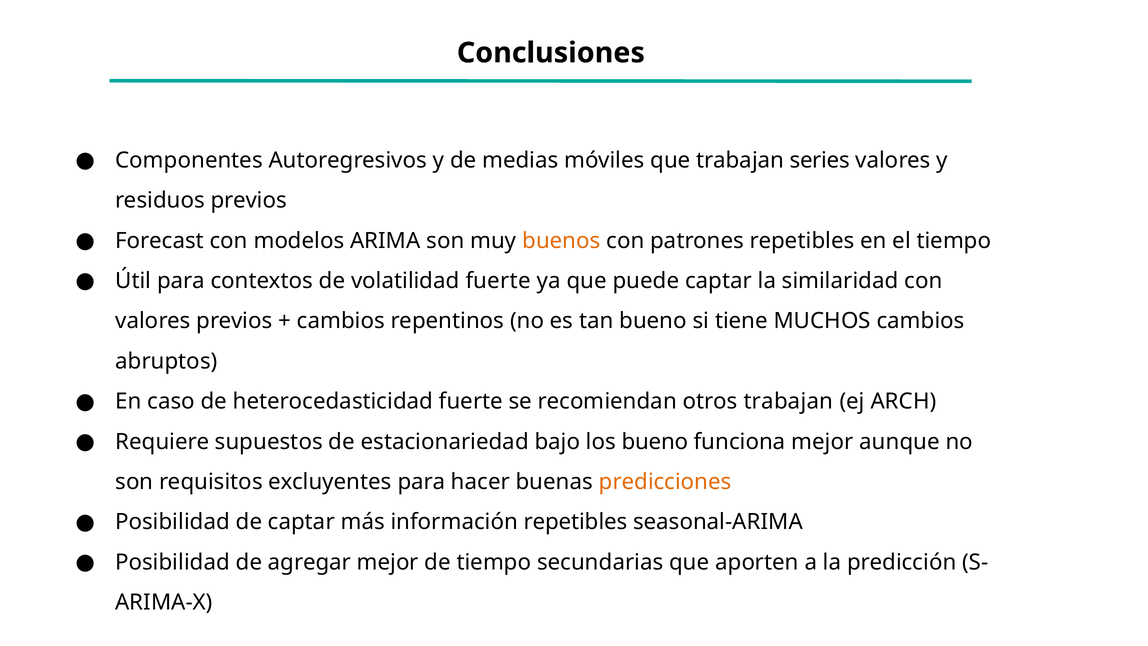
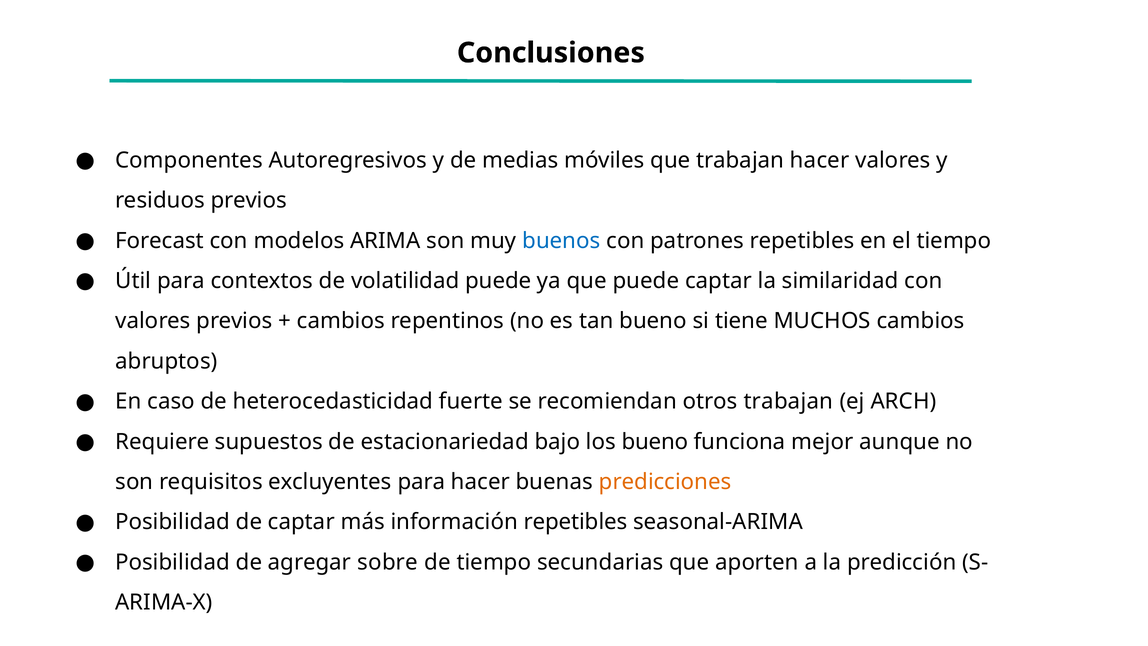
trabajan series: series -> hacer (820, 160)
buenos colour: orange -> blue (561, 241)
volatilidad fuerte: fuerte -> puede (498, 281)
agregar mejor: mejor -> sobre (388, 562)
